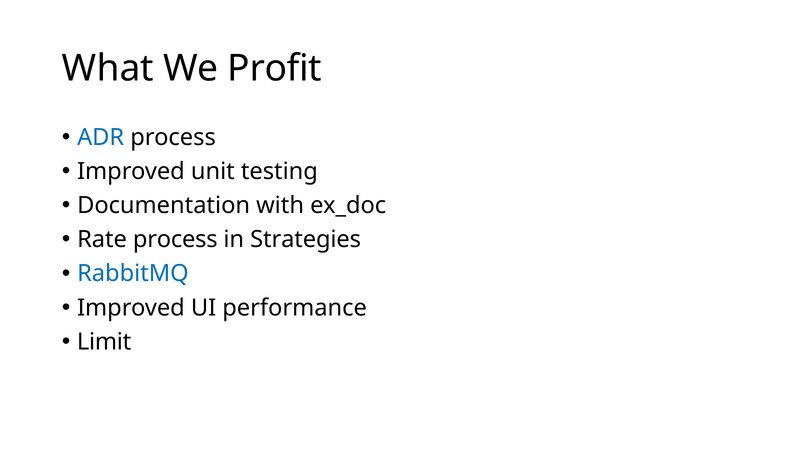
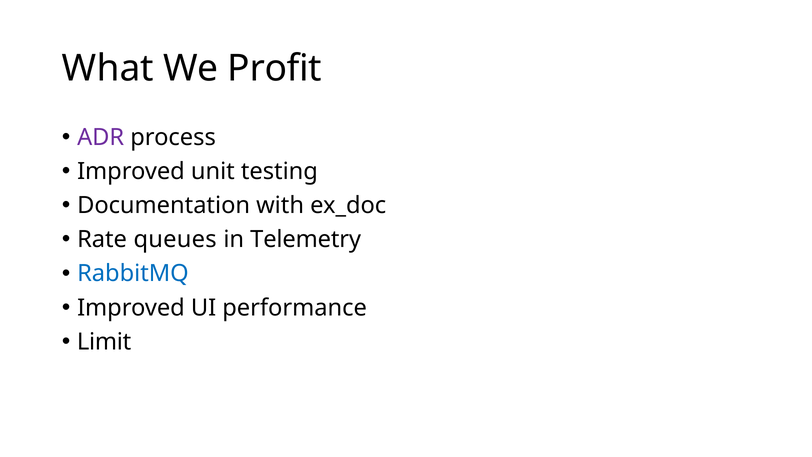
ADR colour: blue -> purple (101, 137)
Rate process: process -> queues (175, 239)
Strategies: Strategies -> Telemetry (306, 239)
